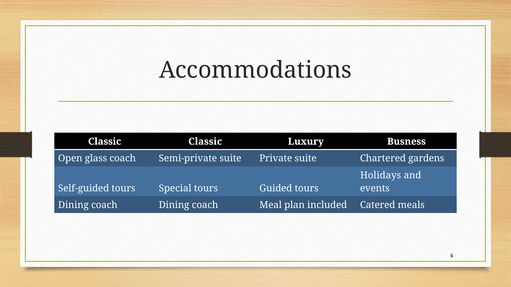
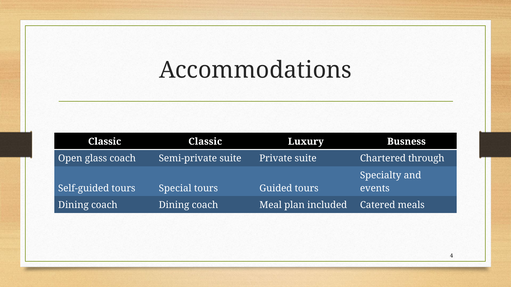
gardens: gardens -> through (426, 159)
Holidays: Holidays -> Specialty (381, 175)
